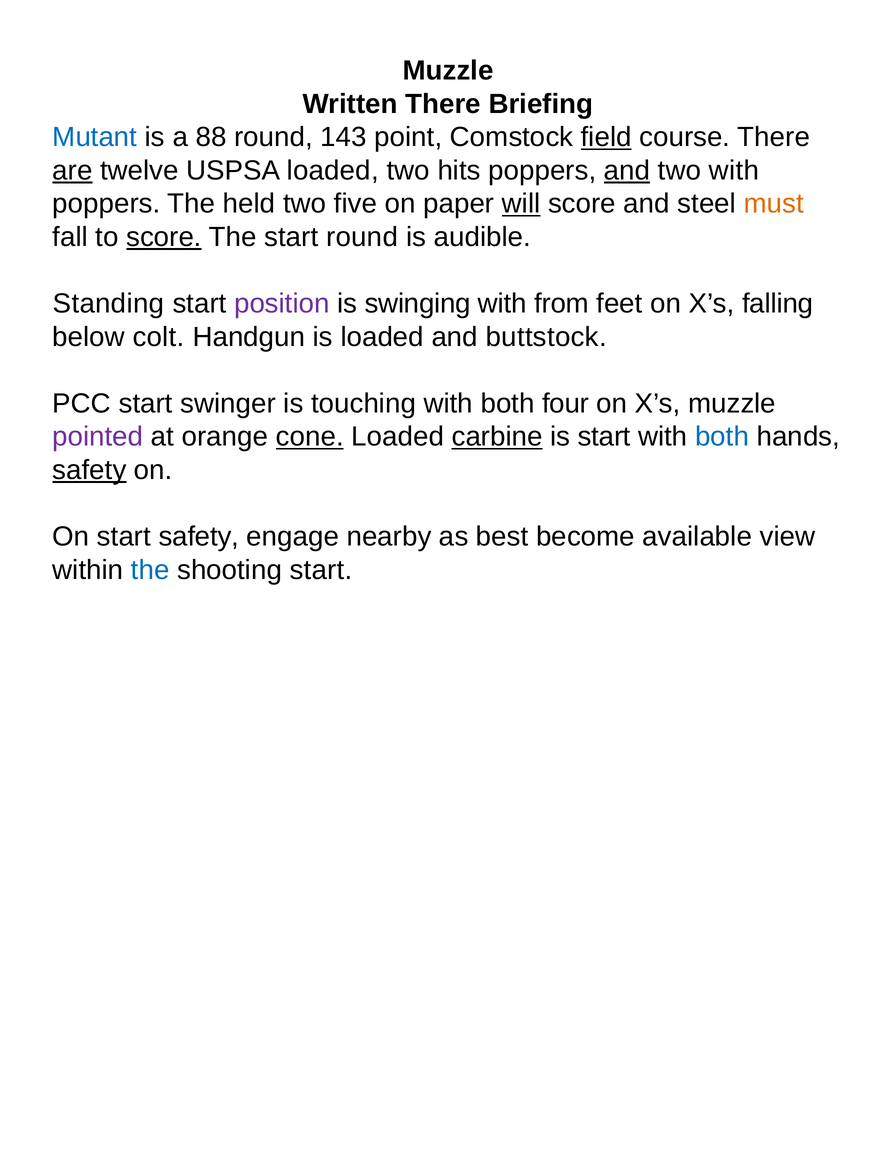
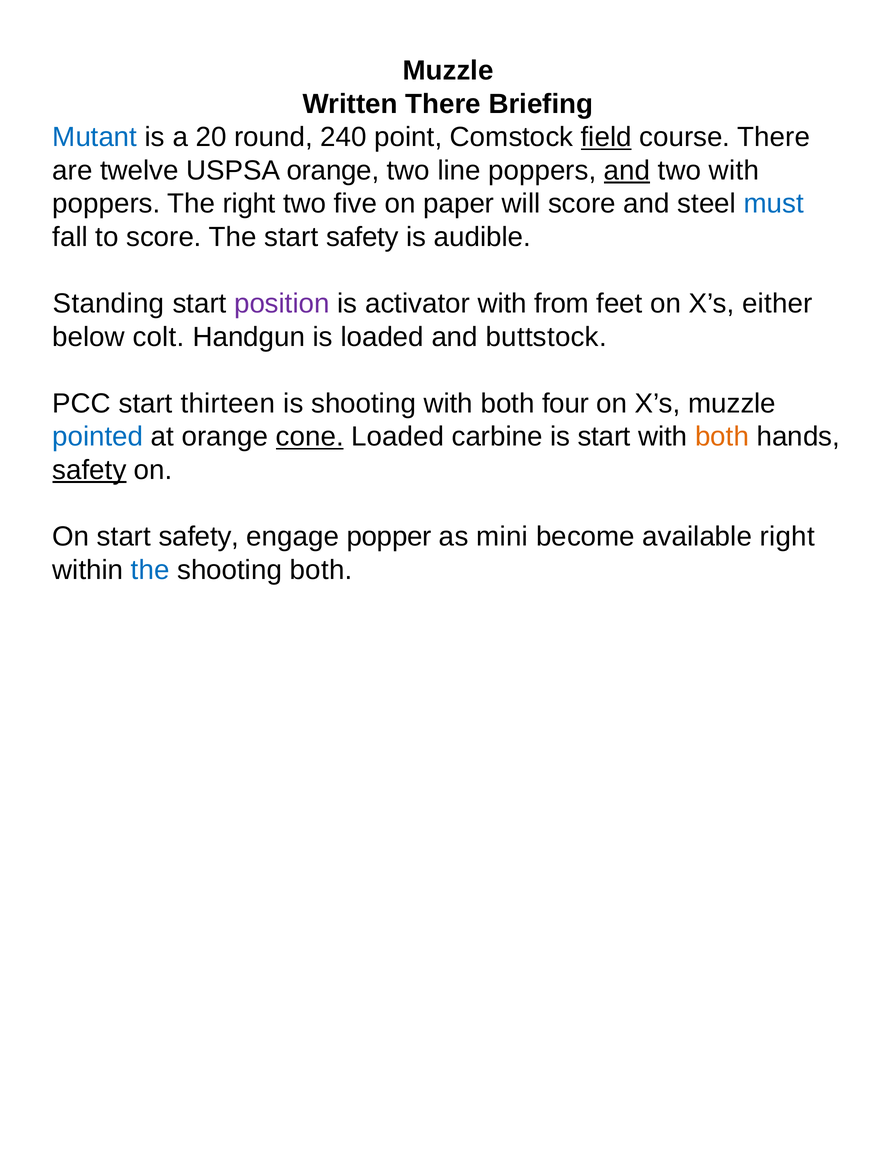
88: 88 -> 20 (211, 137)
143: 143 -> 240 (344, 137)
are underline: present -> none (72, 171)
USPSA loaded: loaded -> orange (333, 171)
hits: hits -> line (459, 171)
The held: held -> right (249, 204)
will underline: present -> none (521, 204)
must colour: orange -> blue (774, 204)
score underline: present -> none (164, 237)
The start round: round -> safety (362, 237)
swinging: swinging -> activator (418, 304)
falling: falling -> either (777, 304)
swinger: swinger -> thirteen (228, 404)
is touching: touching -> shooting (364, 404)
pointed colour: purple -> blue (98, 437)
carbine underline: present -> none (497, 437)
both colour: blue -> orange (722, 437)
nearby: nearby -> popper (389, 537)
best: best -> mini (502, 537)
available view: view -> right (787, 537)
shooting start: start -> both (321, 570)
